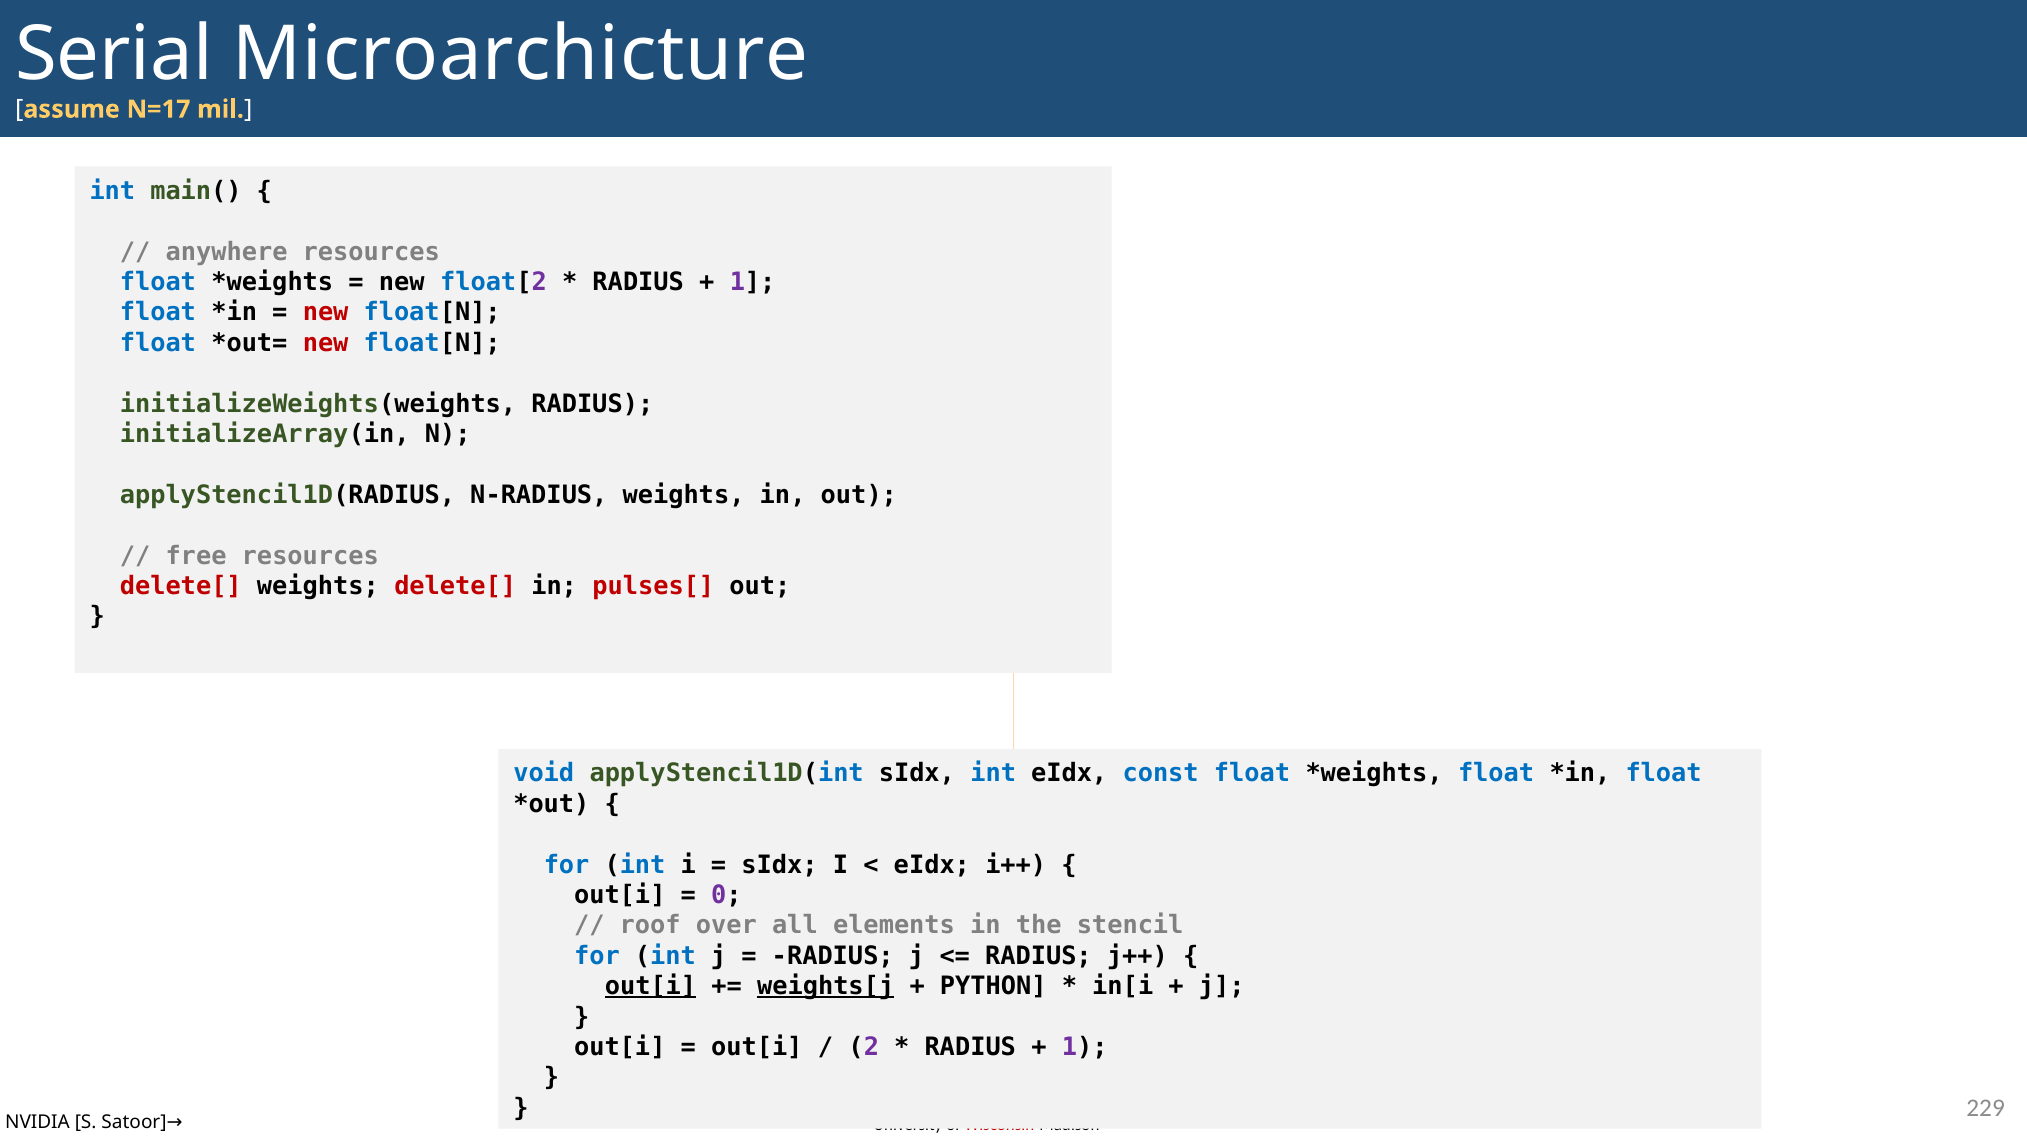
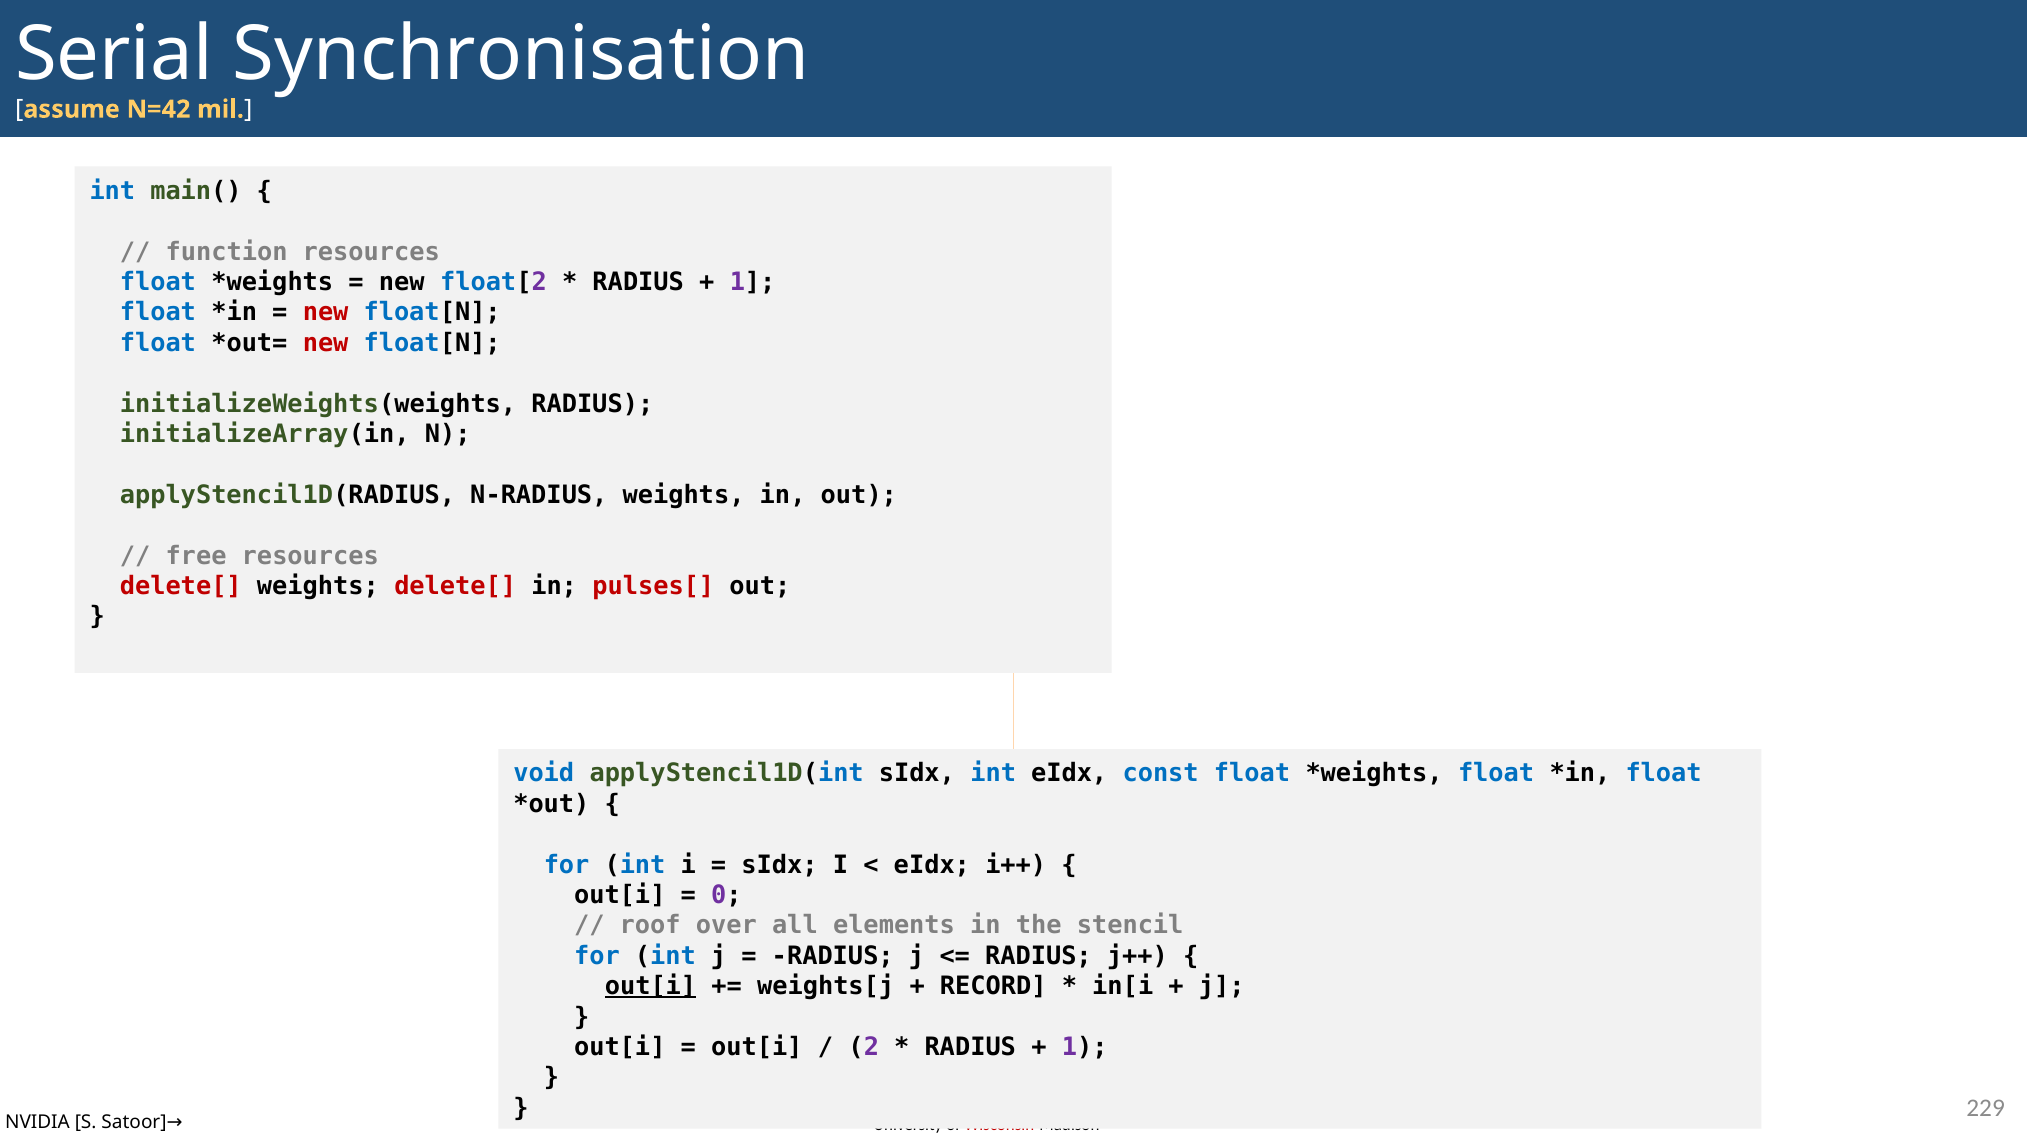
Microarchicture: Microarchicture -> Synchronisation (521, 54)
N=17: N=17 -> N=42 (159, 109)
anywhere: anywhere -> function (227, 252)
weights[j underline: present -> none (826, 986)
PYTHON: PYTHON -> RECORD (993, 986)
